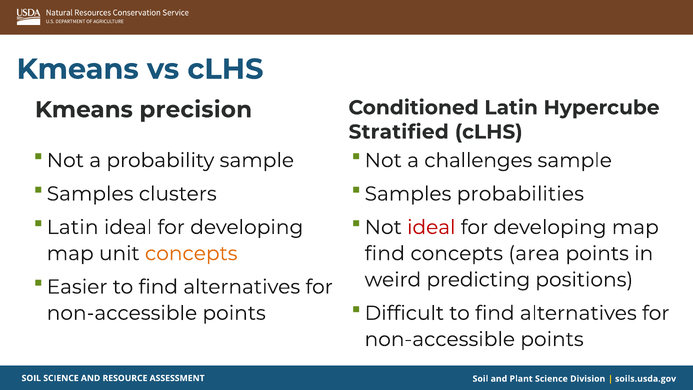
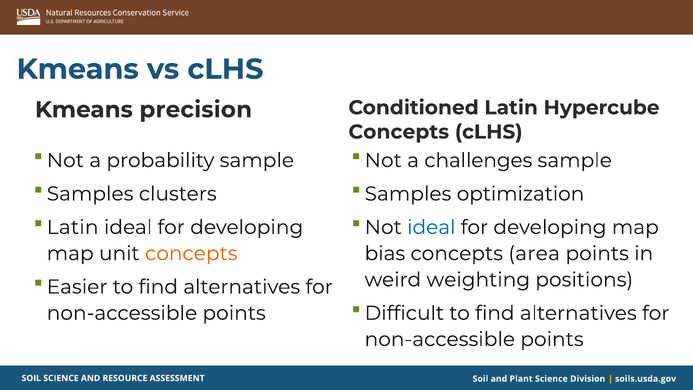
Stratified: Stratified -> Concepts (399, 132)
probabilities: probabilities -> optimization (520, 194)
ideal colour: red -> blue (431, 227)
find: find -> bias (385, 253)
predicting: predicting -> weighting (478, 280)
